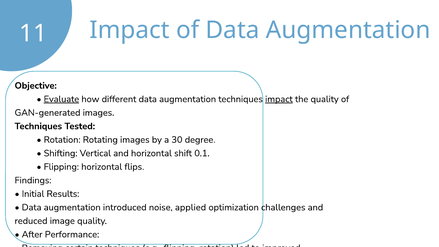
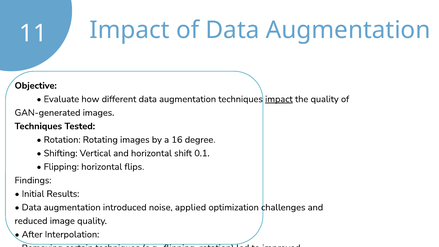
Evaluate underline: present -> none (61, 99)
30: 30 -> 16 (177, 140)
After Performance: Performance -> Interpolation (72, 234)
